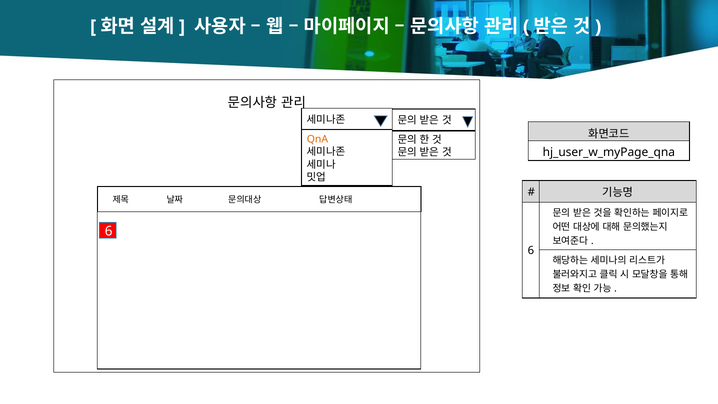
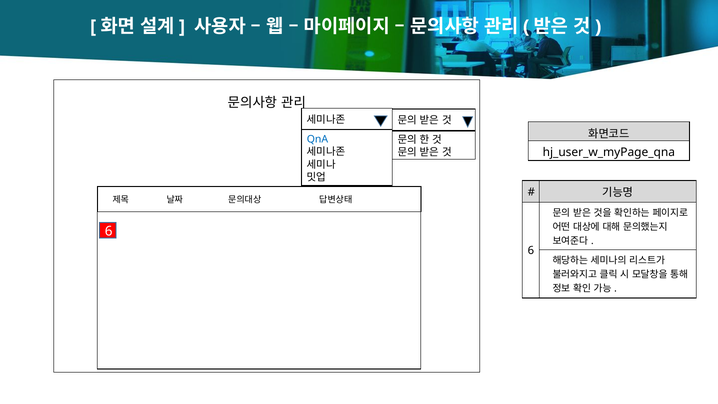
QnA colour: orange -> blue (317, 139)
